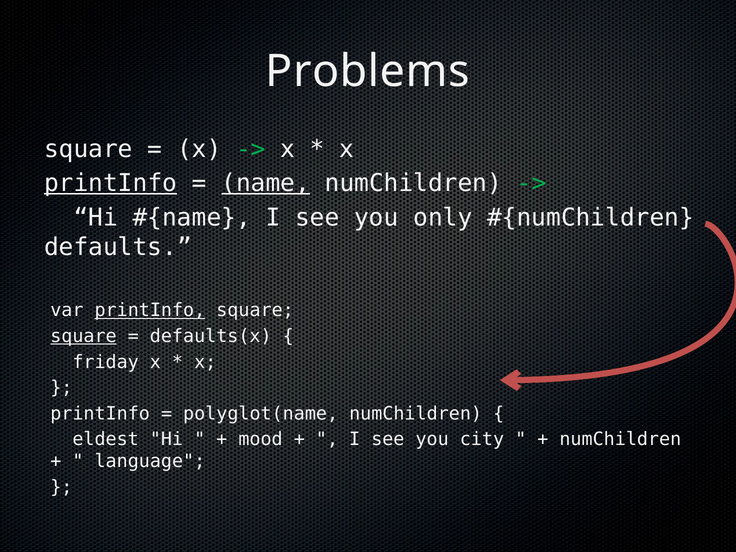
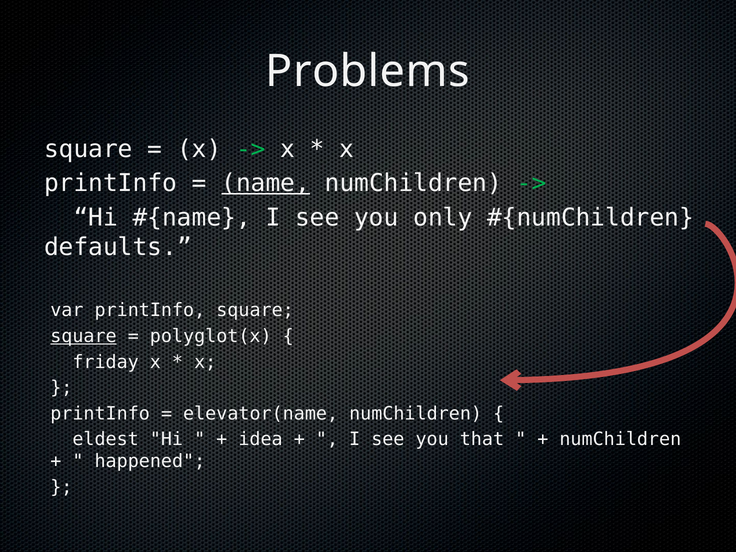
printInfo underline: present -> none (111, 183)
printInfo underline: present -> none (150, 310)
defaults(x: defaults(x -> polyglot(x (211, 336)
polyglot(name: polyglot(name -> elevator(name (261, 413)
mood: mood -> idea (261, 439)
city: city -> that (482, 439)
language: language -> happened (150, 461)
